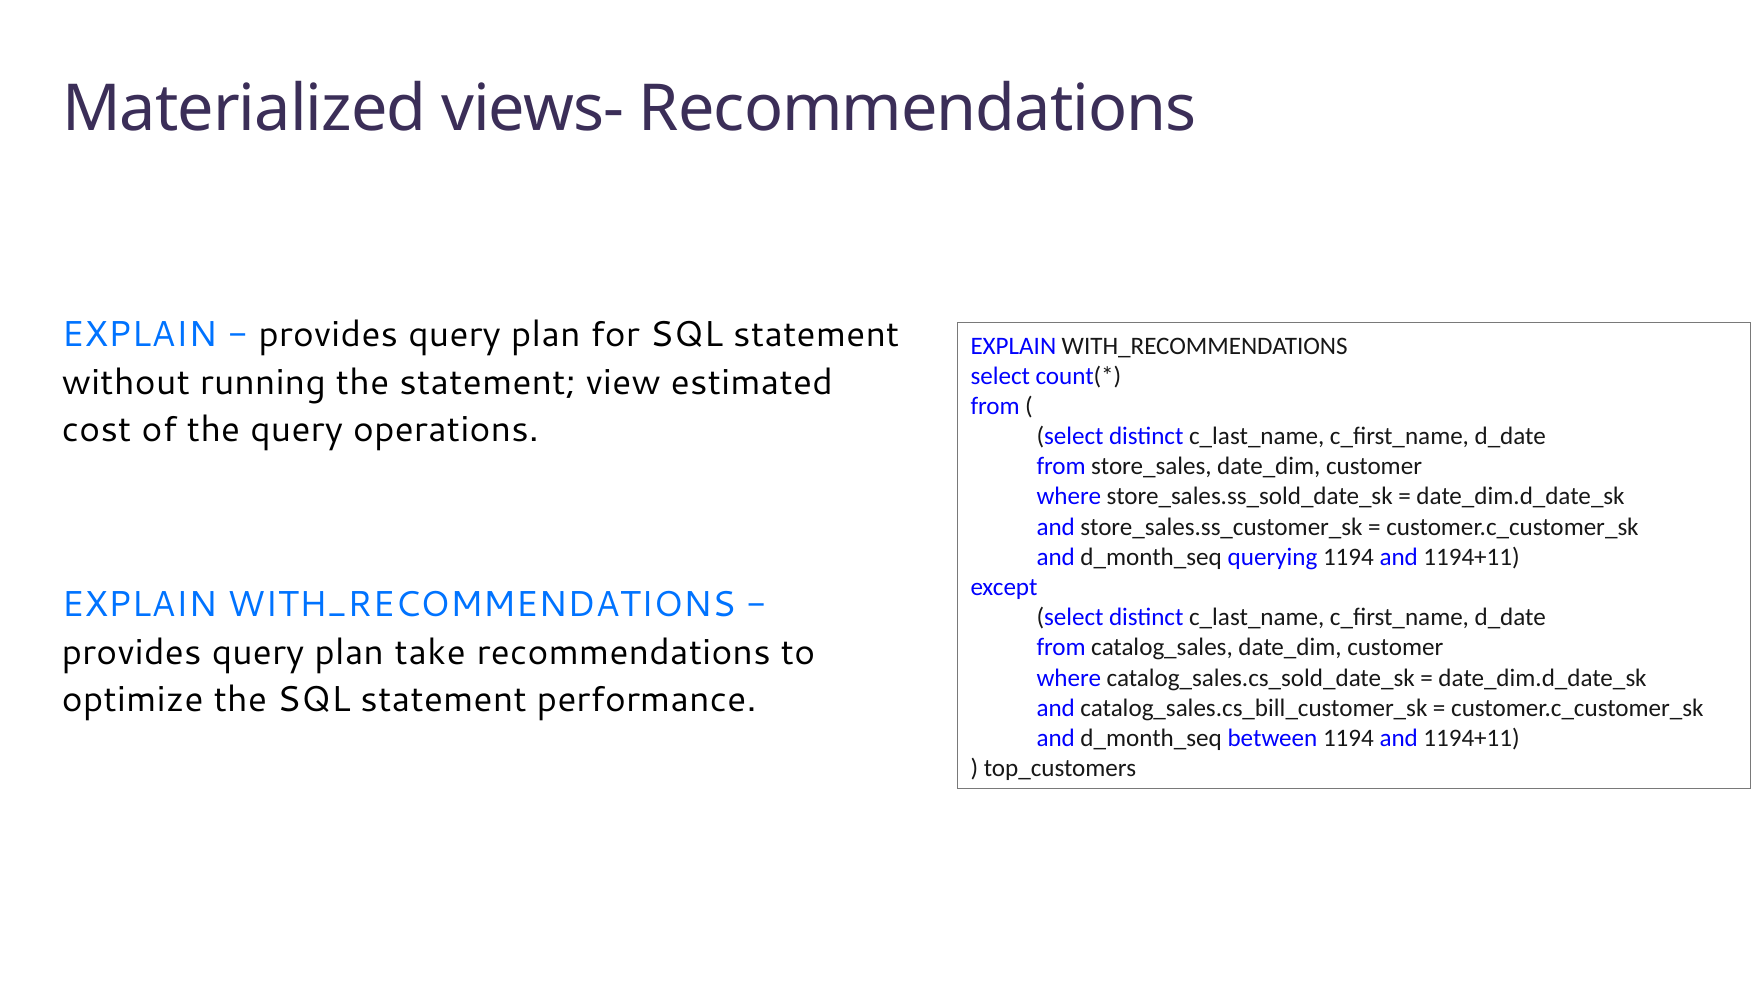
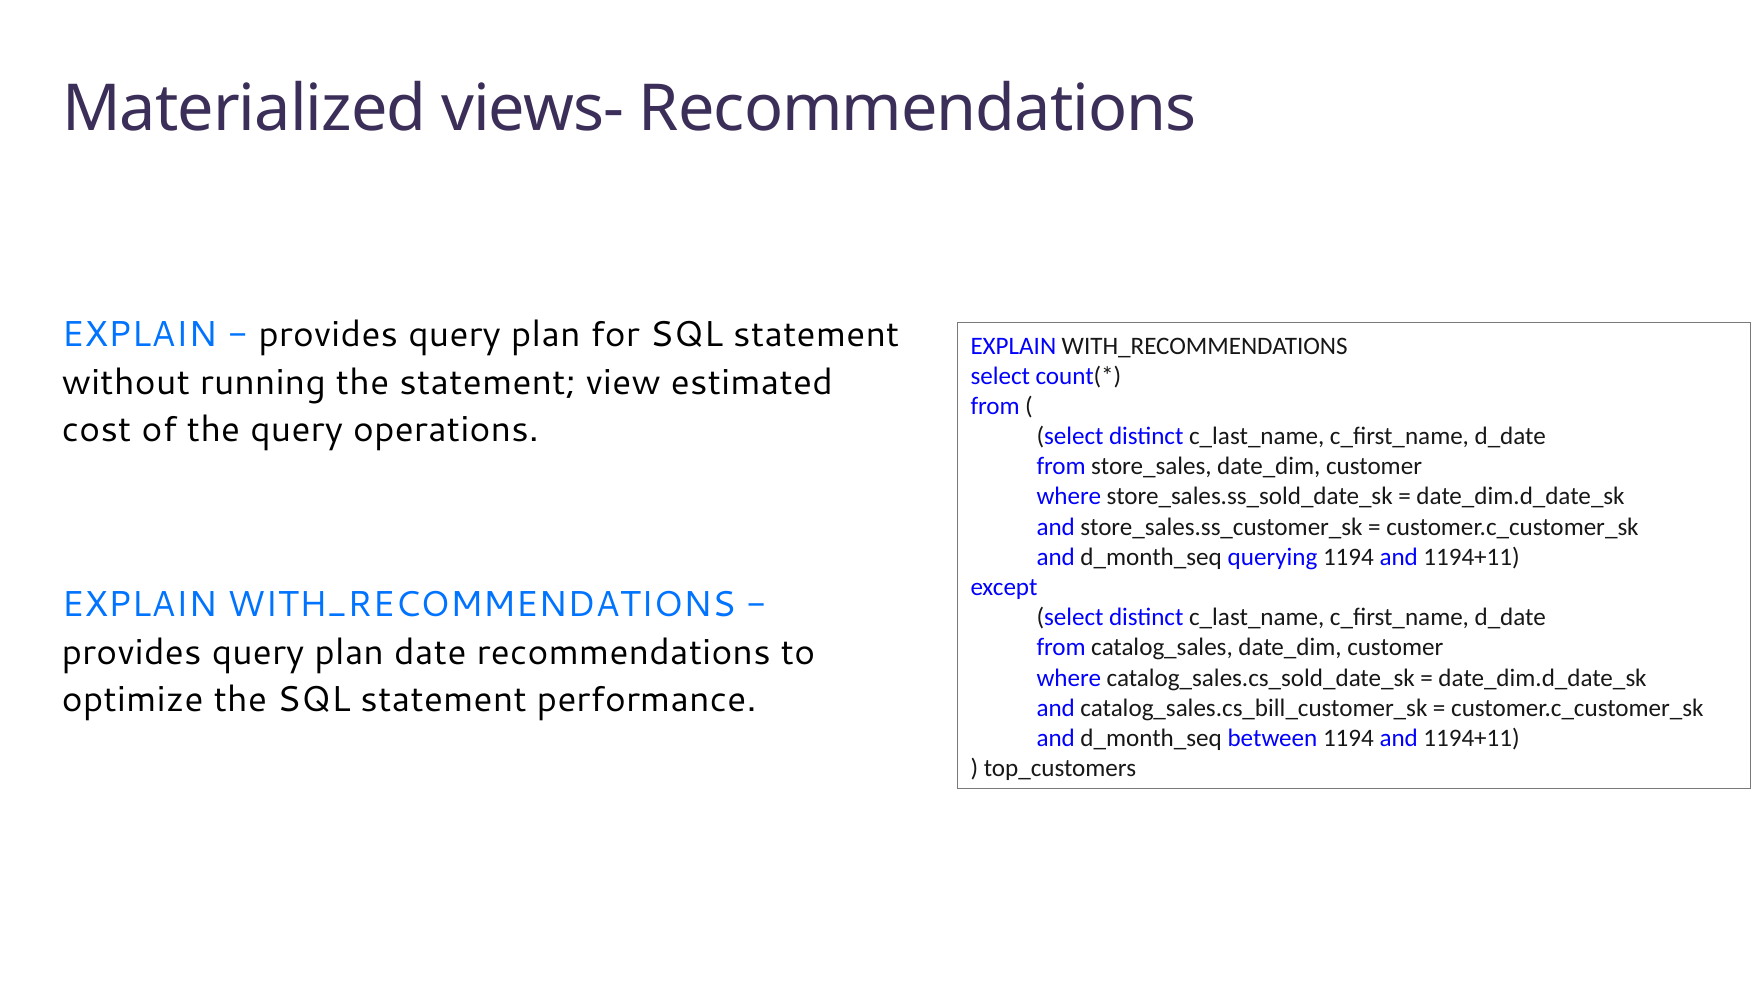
take: take -> date (430, 652)
